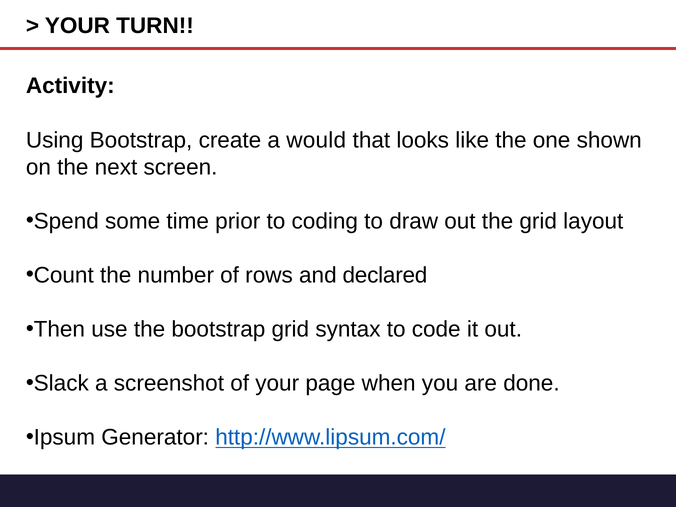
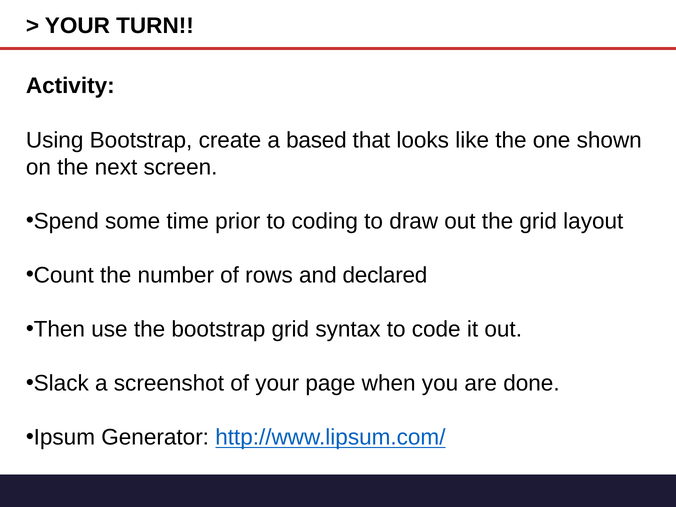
would: would -> based (316, 140)
